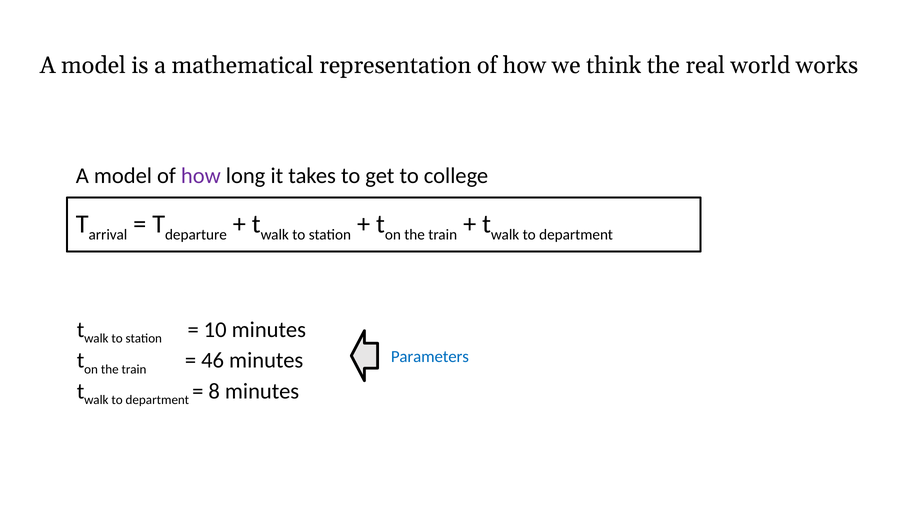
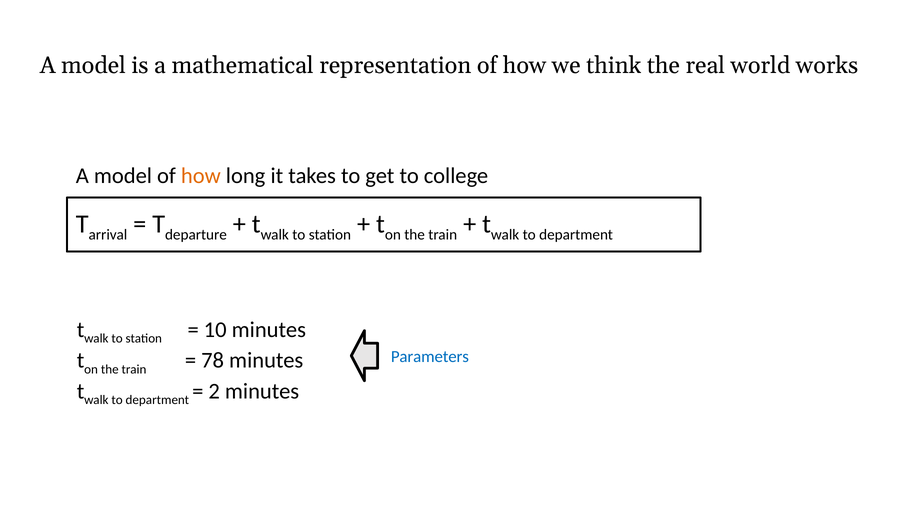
how colour: purple -> orange (201, 176)
46: 46 -> 78 (213, 361)
8: 8 -> 2 (214, 392)
